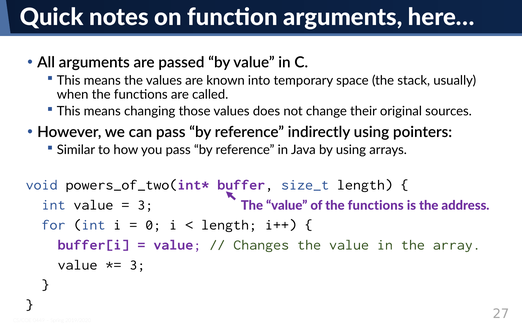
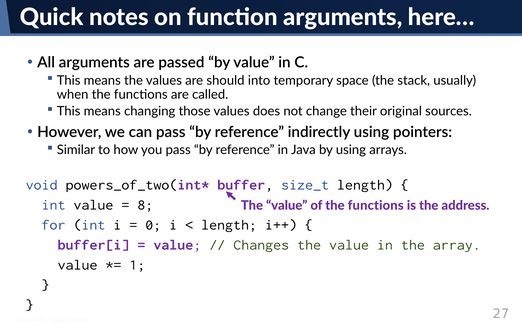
known: known -> should (225, 81)
3: 3 -> 8 (145, 205)
3: 3 -> 1 (137, 265)
